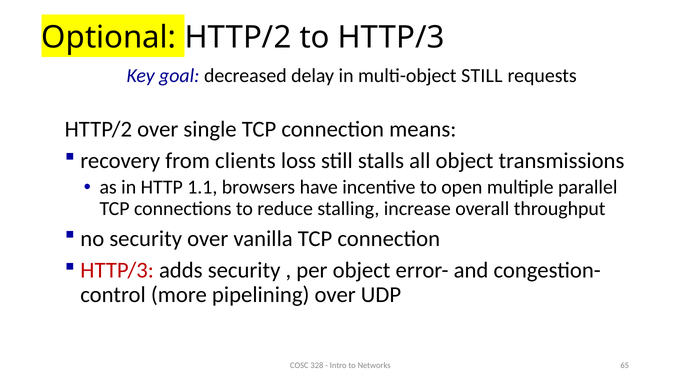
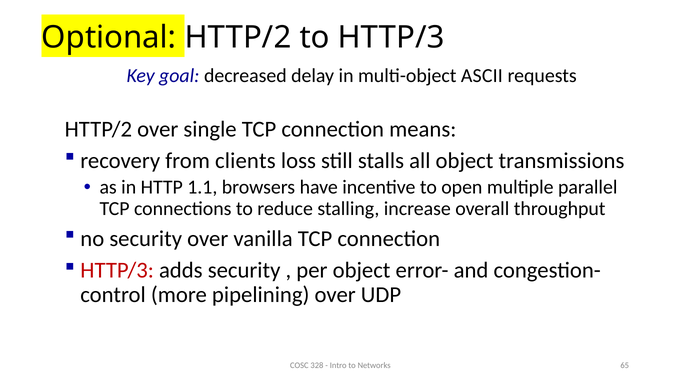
multi-object STILL: STILL -> ASCII (482, 76)
